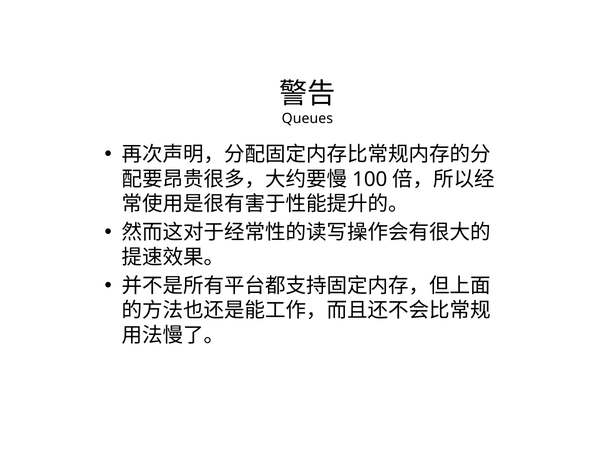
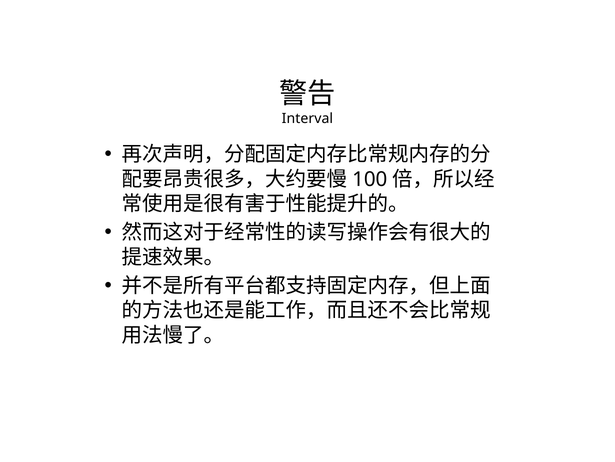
Queues: Queues -> Interval (307, 118)
